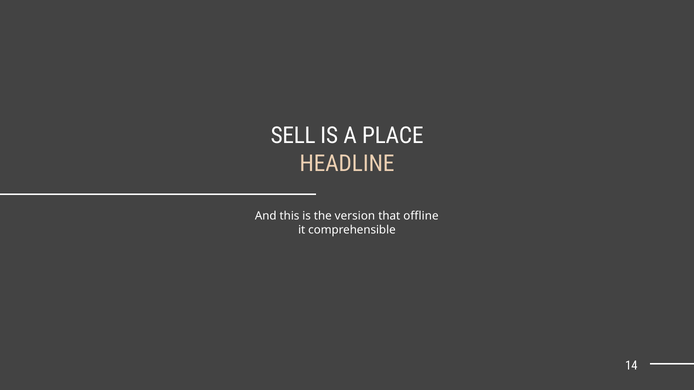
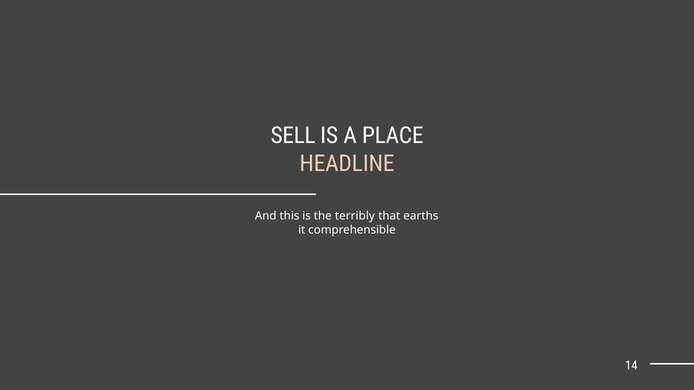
version: version -> terribly (355, 216)
offline: offline -> earths (421, 216)
